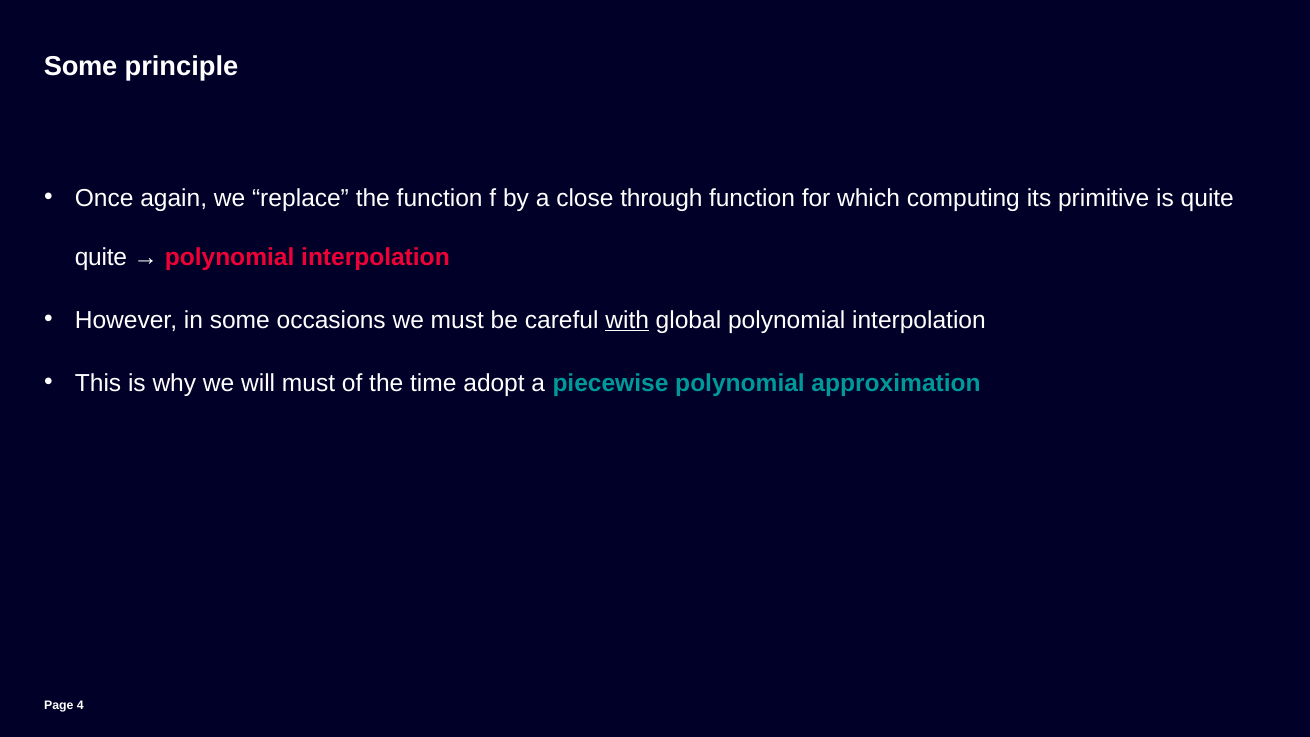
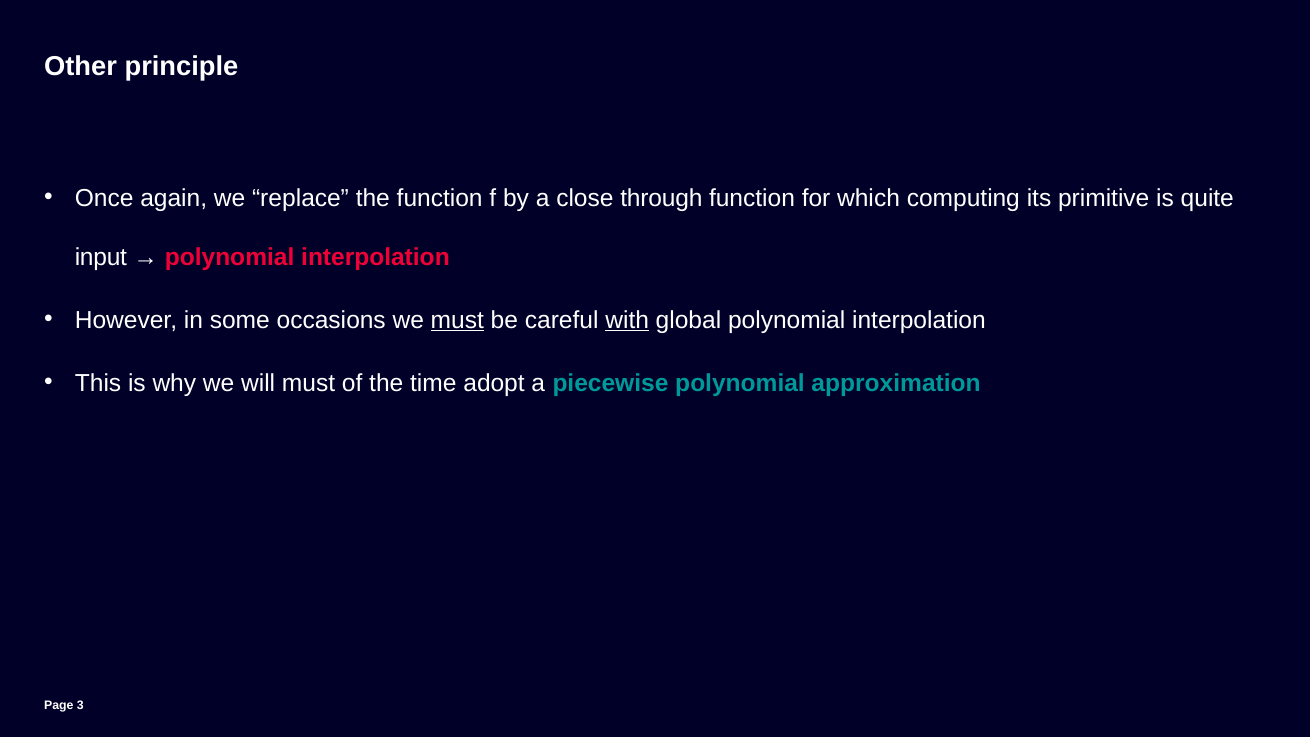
Some: Some -> Other (80, 66)
quite: quite -> input (101, 257)
must underline: none -> present (457, 320)
4: 4 -> 3 (80, 705)
